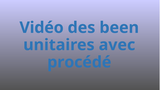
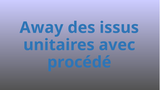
Vidéo: Vidéo -> Away (41, 28)
been: been -> issus (119, 28)
